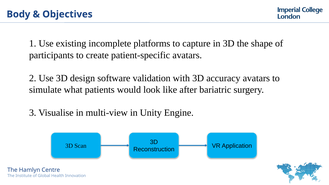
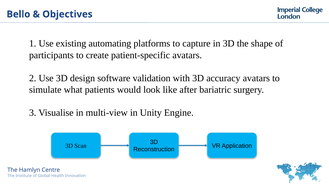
Body: Body -> Bello (18, 14)
incomplete: incomplete -> automating (110, 44)
